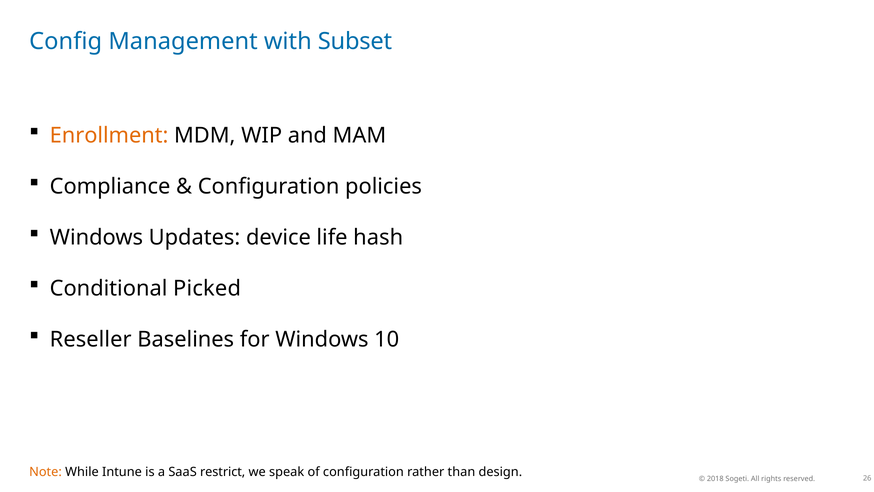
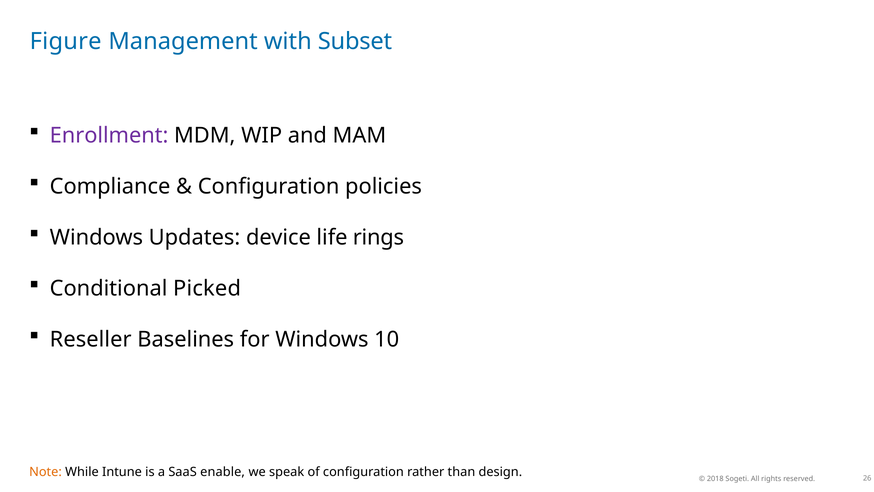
Config: Config -> Figure (66, 42)
Enrollment colour: orange -> purple (109, 135)
hash: hash -> rings (378, 237)
restrict: restrict -> enable (223, 472)
